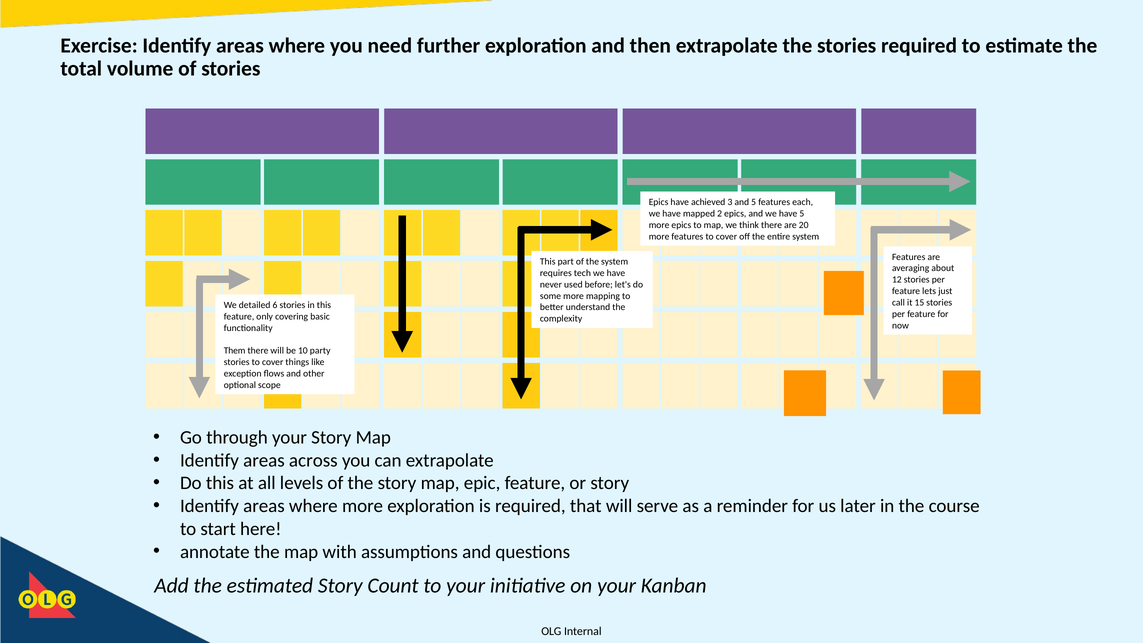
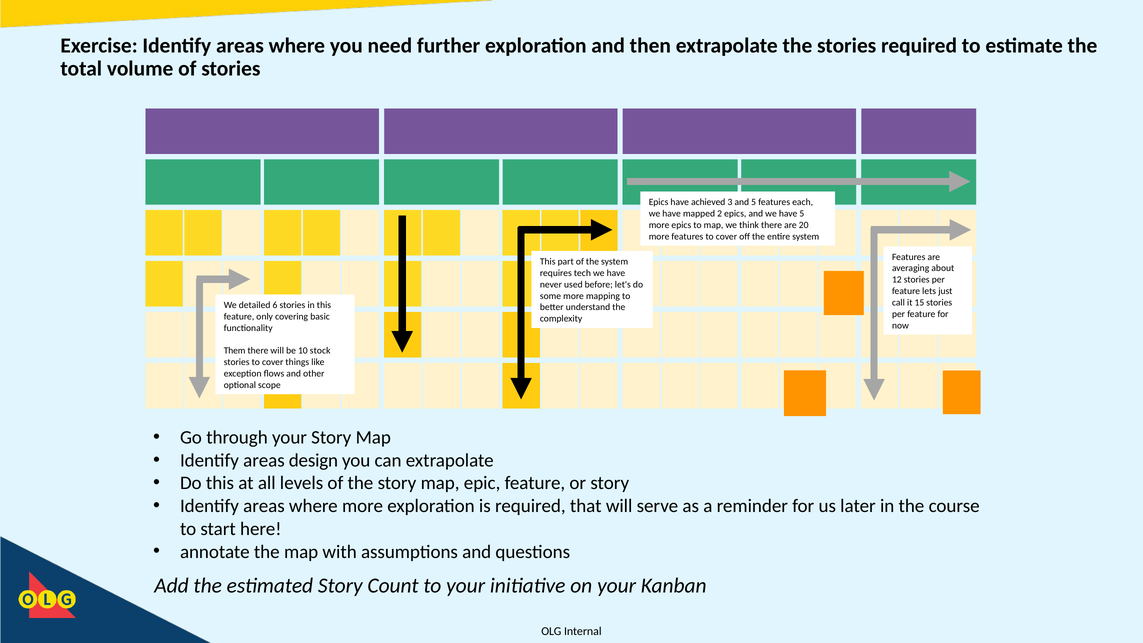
party: party -> stock (320, 351)
across: across -> design (313, 460)
